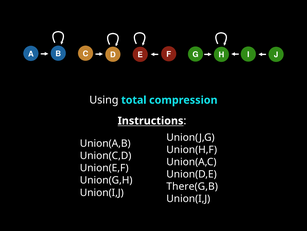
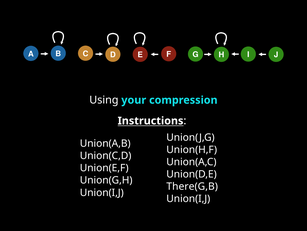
total: total -> your (134, 100)
